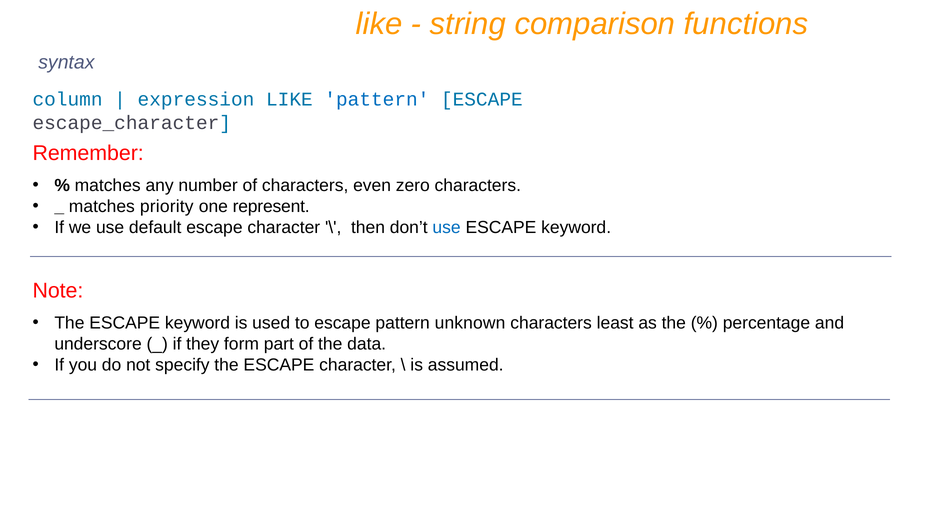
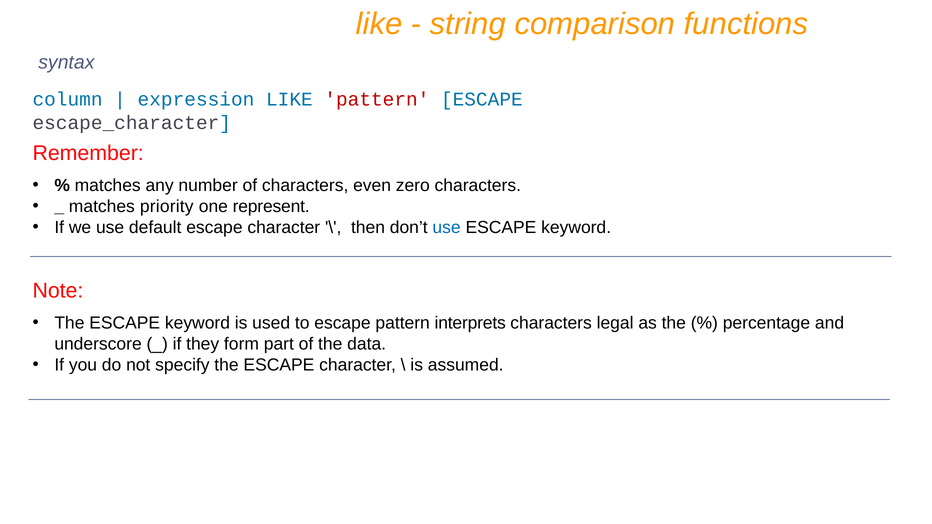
pattern colour: blue -> red (377, 99)
unknown: unknown -> interprets (470, 323)
least: least -> legal (615, 323)
